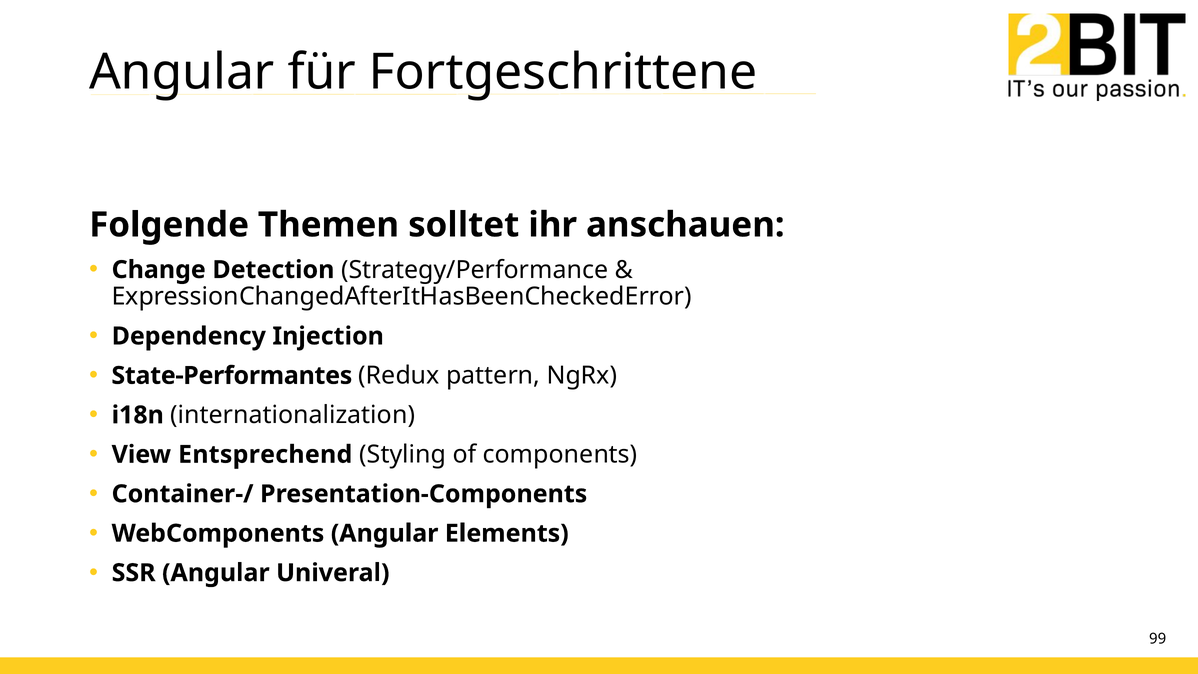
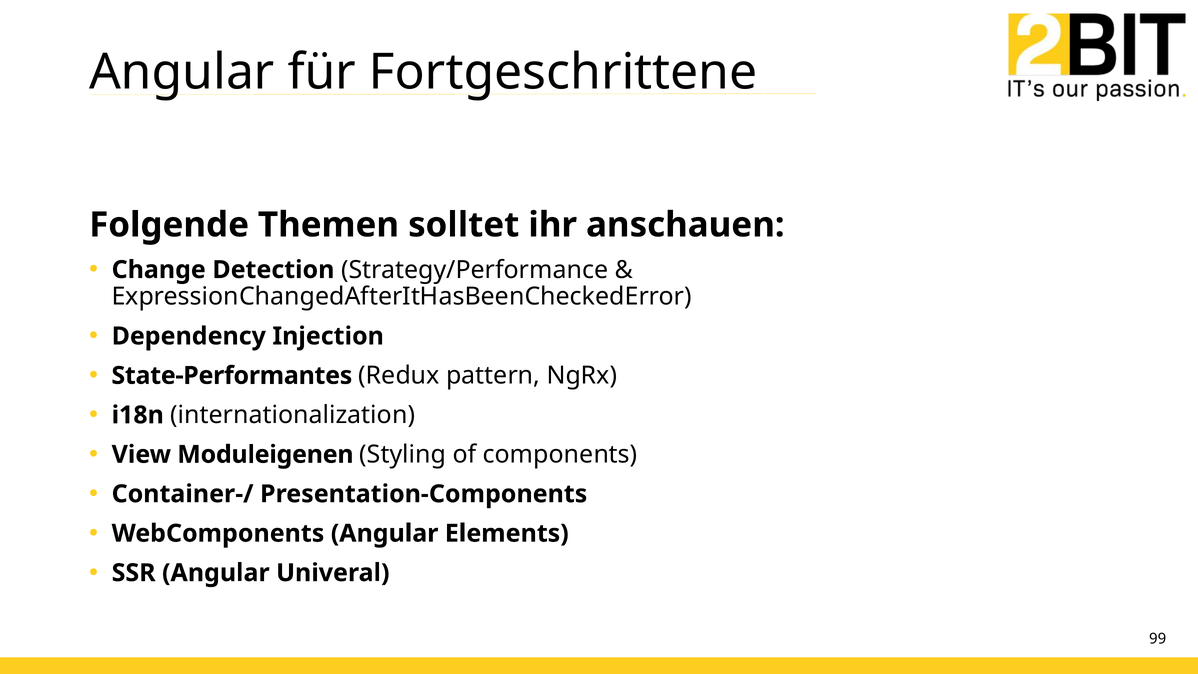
Entsprechend: Entsprechend -> Moduleigenen (265, 454)
